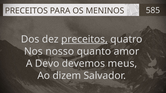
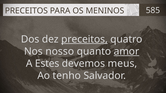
amor underline: none -> present (126, 52)
Devo: Devo -> Estes (47, 64)
dizem: dizem -> tenho (67, 76)
